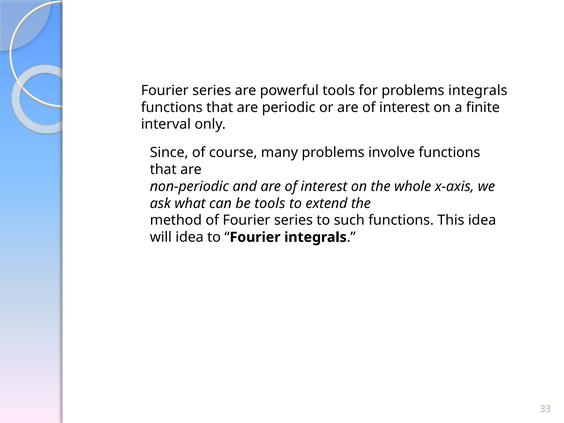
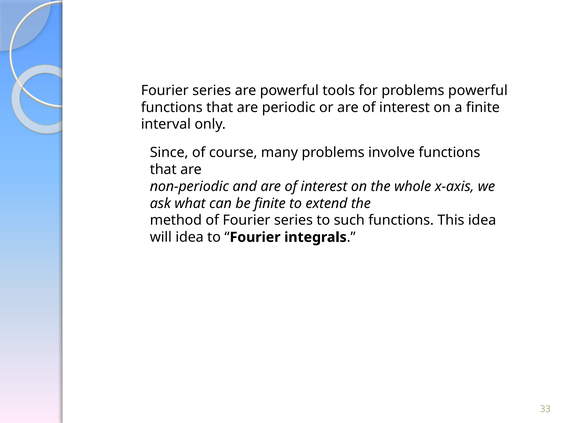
problems integrals: integrals -> powerful (478, 90)
be tools: tools -> finite (270, 203)
